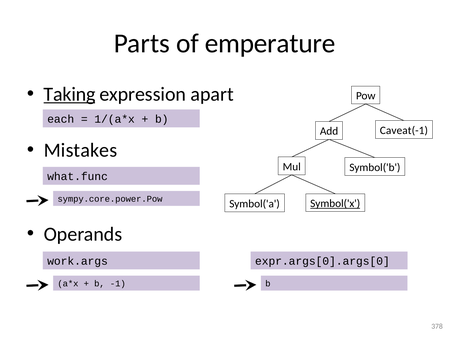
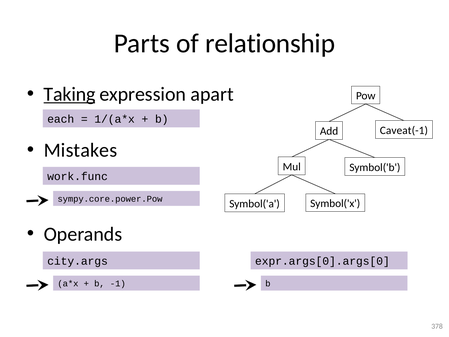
emperature: emperature -> relationship (270, 43)
what.func: what.func -> work.func (78, 176)
Symbol('x underline: present -> none (335, 203)
work.args: work.args -> city.args (78, 261)
